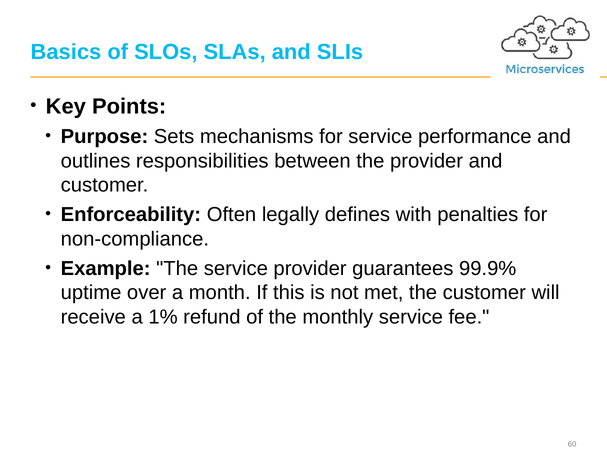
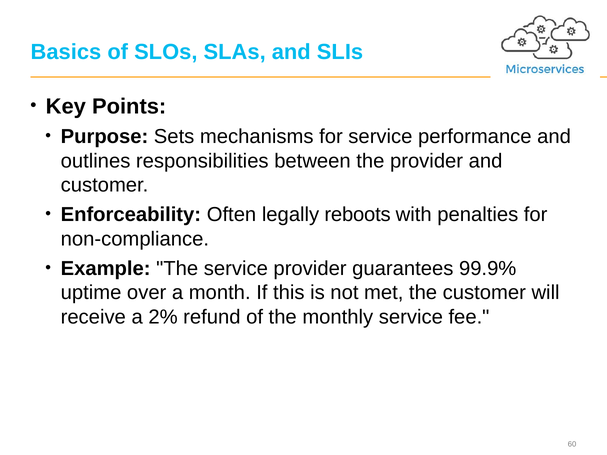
defines: defines -> reboots (358, 215)
1%: 1% -> 2% (163, 317)
